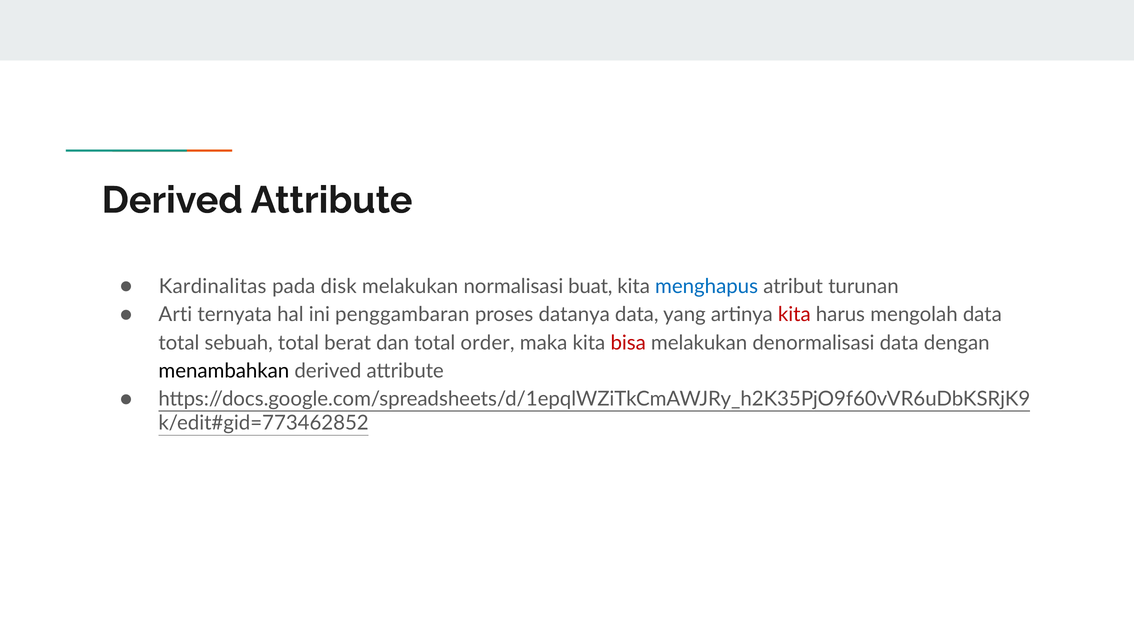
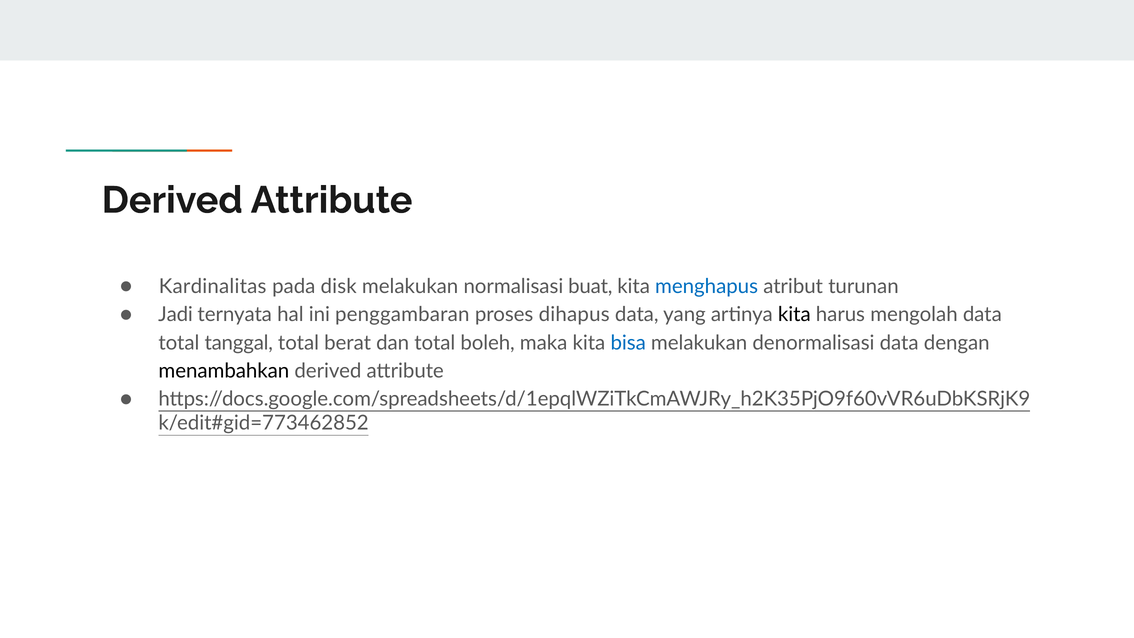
Arti: Arti -> Jadi (176, 315)
datanya: datanya -> dihapus (574, 315)
kita colour: red -> black (794, 315)
sebuah: sebuah -> tanggal (239, 343)
order: order -> boleh (488, 343)
bisa colour: red -> blue (628, 343)
